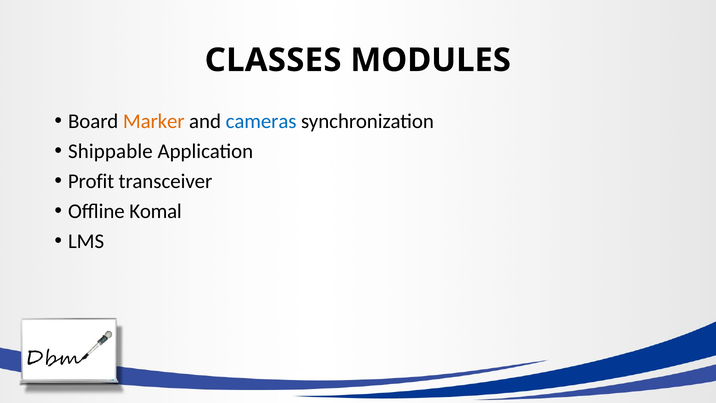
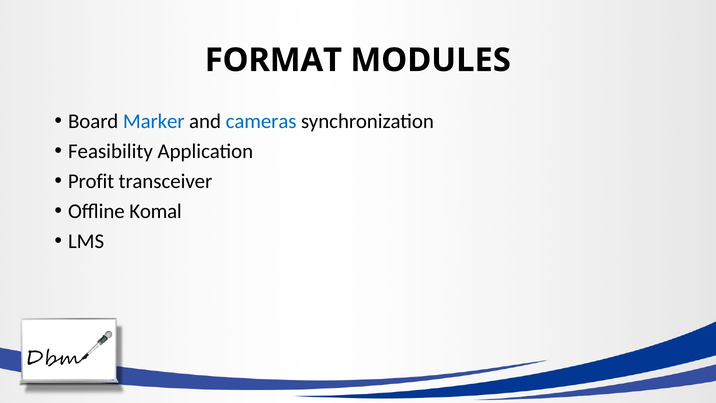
CLASSES: CLASSES -> FORMAT (273, 60)
Marker colour: orange -> blue (154, 121)
Shippable: Shippable -> Feasibility (110, 151)
